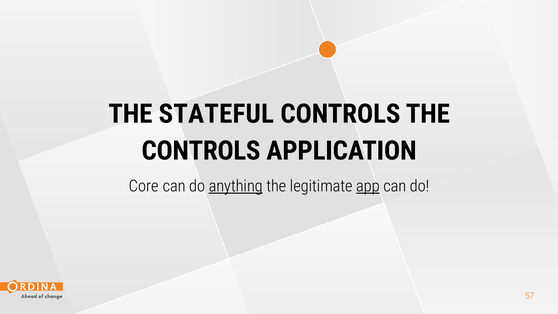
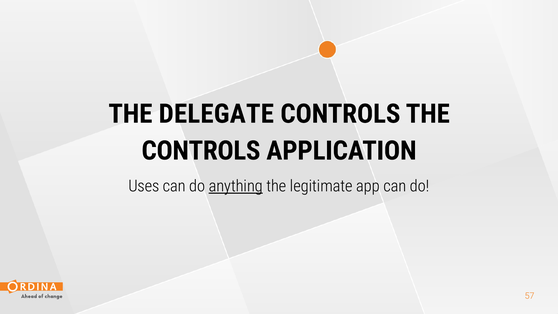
STATEFUL: STATEFUL -> DELEGATE (216, 114)
Core: Core -> Uses (144, 186)
app underline: present -> none (368, 186)
